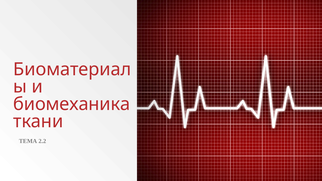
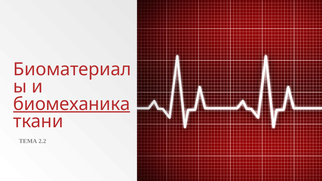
биомеханика underline: none -> present (72, 104)
